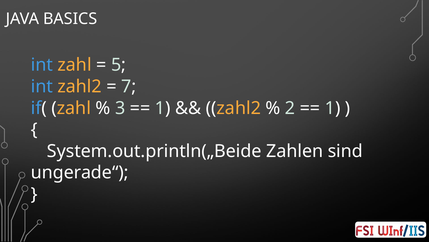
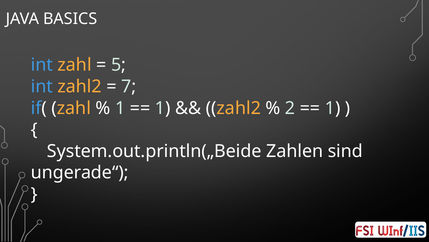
3: 3 -> 1 (120, 108)
